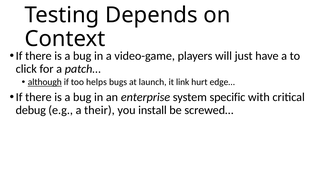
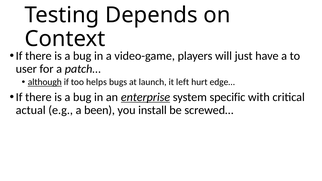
click: click -> user (26, 69)
link: link -> left (183, 82)
enterprise underline: none -> present (146, 97)
debug: debug -> actual (31, 110)
their: their -> been (100, 110)
